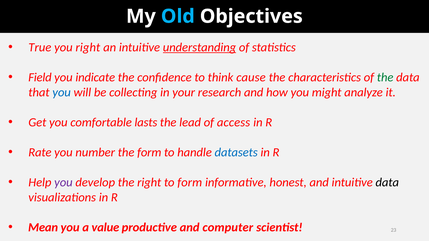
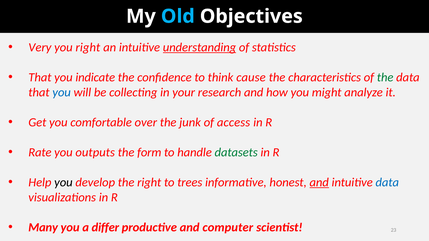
True: True -> Very (40, 47)
Field: Field -> That (40, 77)
lasts: lasts -> over (146, 123)
lead: lead -> junk (190, 123)
number: number -> outputs (95, 153)
datasets colour: blue -> green (236, 153)
you colour: purple -> black (63, 183)
to form: form -> trees (190, 183)
and underline: none -> present (319, 183)
data colour: black -> blue (387, 183)
Mean: Mean -> Many (43, 228)
value: value -> differ (105, 228)
